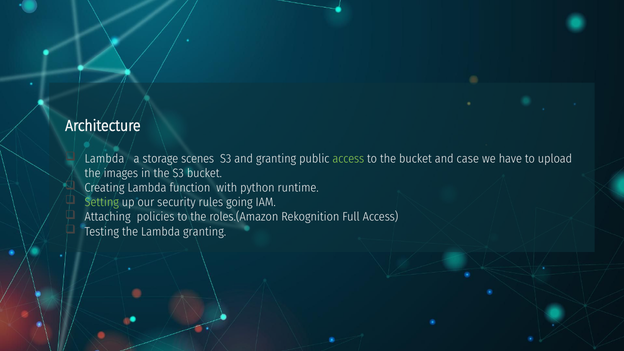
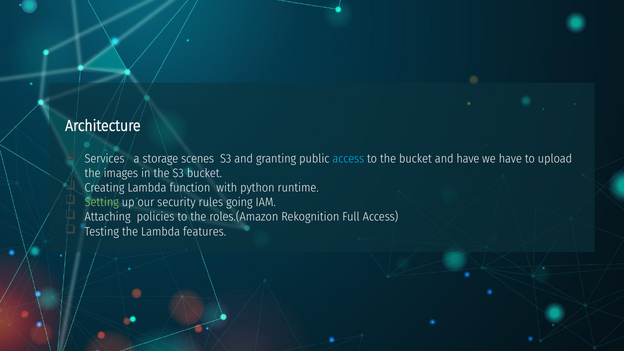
Lambda: Lambda -> Services (105, 159)
access colour: light green -> light blue (348, 159)
and case: case -> have (468, 159)
Lambda granting: granting -> features (205, 232)
